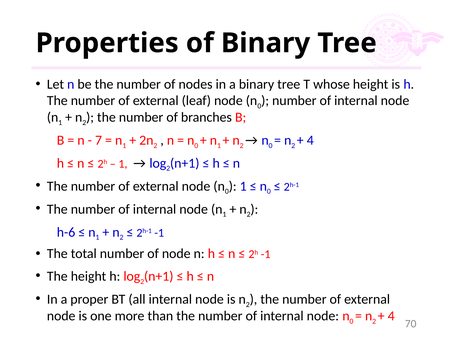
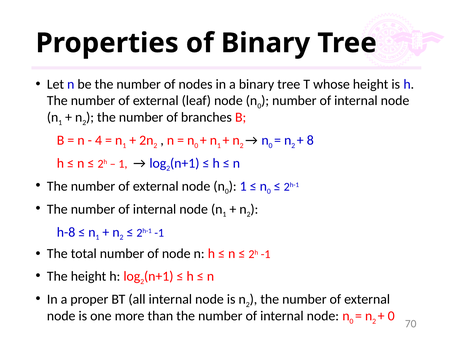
7: 7 -> 4 (99, 140)
4: 4 -> 8 (310, 140)
h-6: h-6 -> h-8 (66, 232)
4: 4 -> 0 (391, 316)
